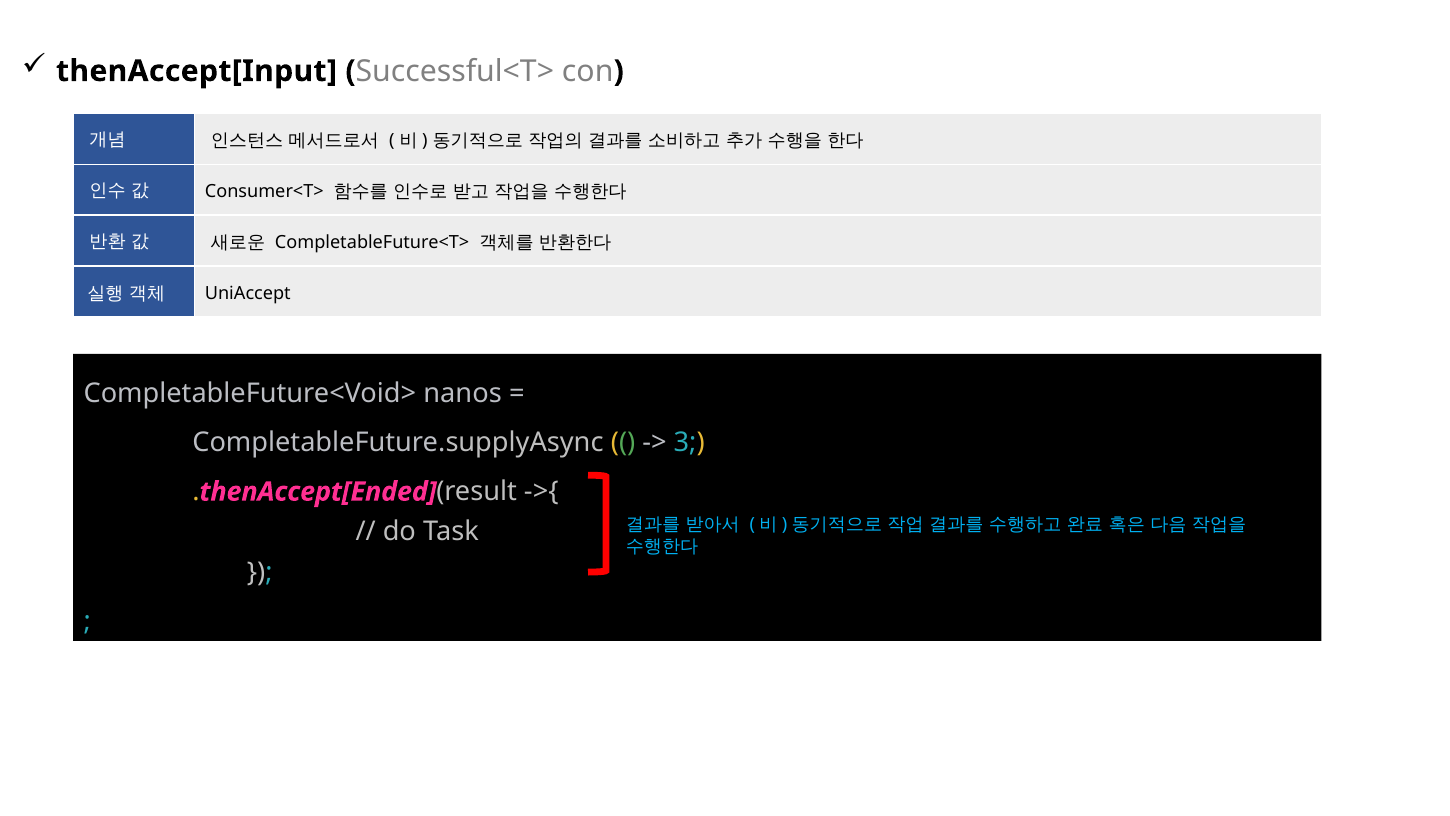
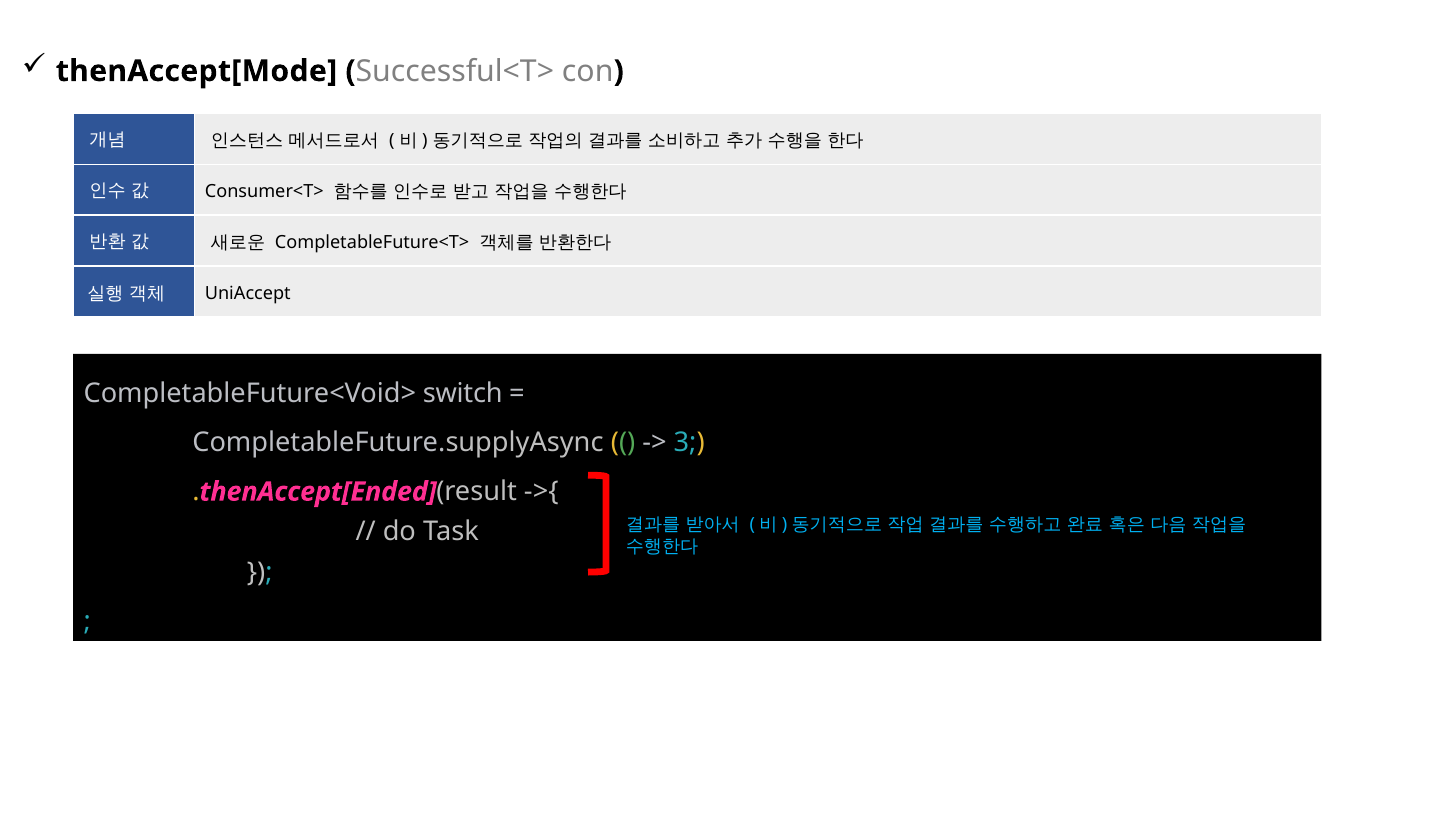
thenAccept[Input: thenAccept[Input -> thenAccept[Mode (196, 71)
nanos: nanos -> switch (463, 394)
